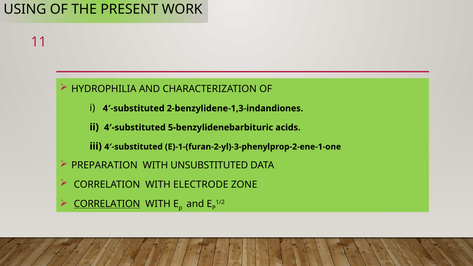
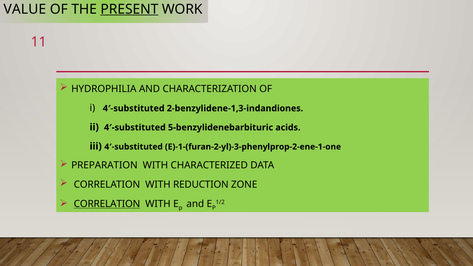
USING: USING -> VALUE (25, 9)
PRESENT underline: none -> present (129, 9)
UNSUBSTITUTED: UNSUBSTITUTED -> CHARACTERIZED (209, 165)
ELECTRODE: ELECTRODE -> REDUCTION (201, 185)
